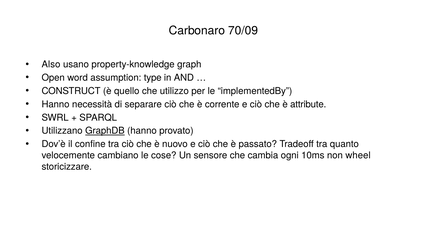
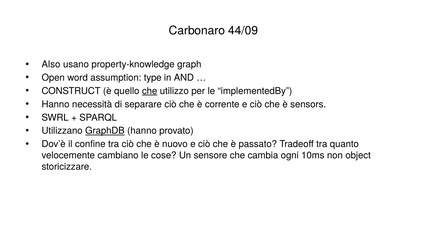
70/09: 70/09 -> 44/09 (243, 30)
che underline: none -> present (150, 91)
attribute: attribute -> sensors (308, 104)
wheel: wheel -> object (358, 156)
